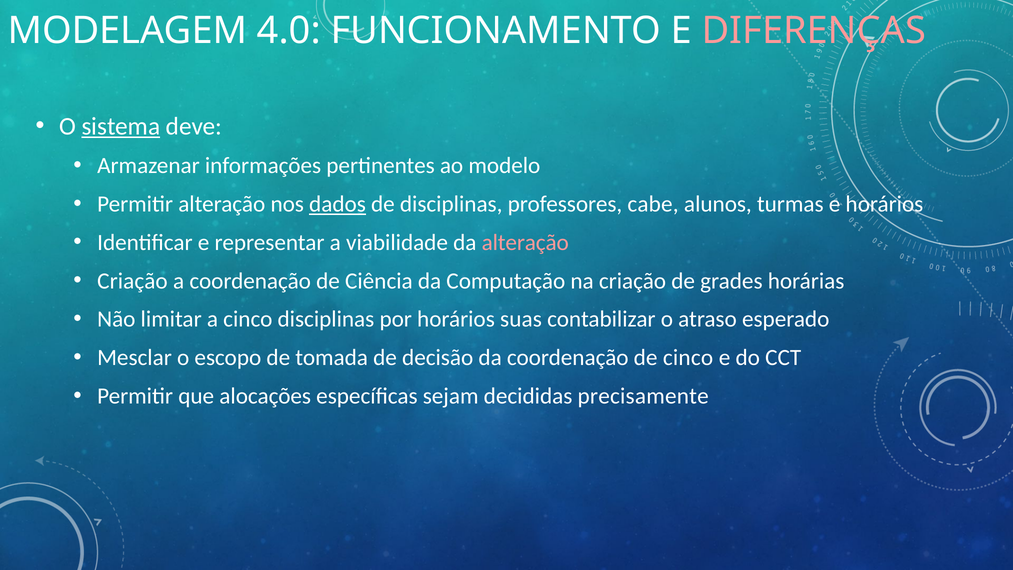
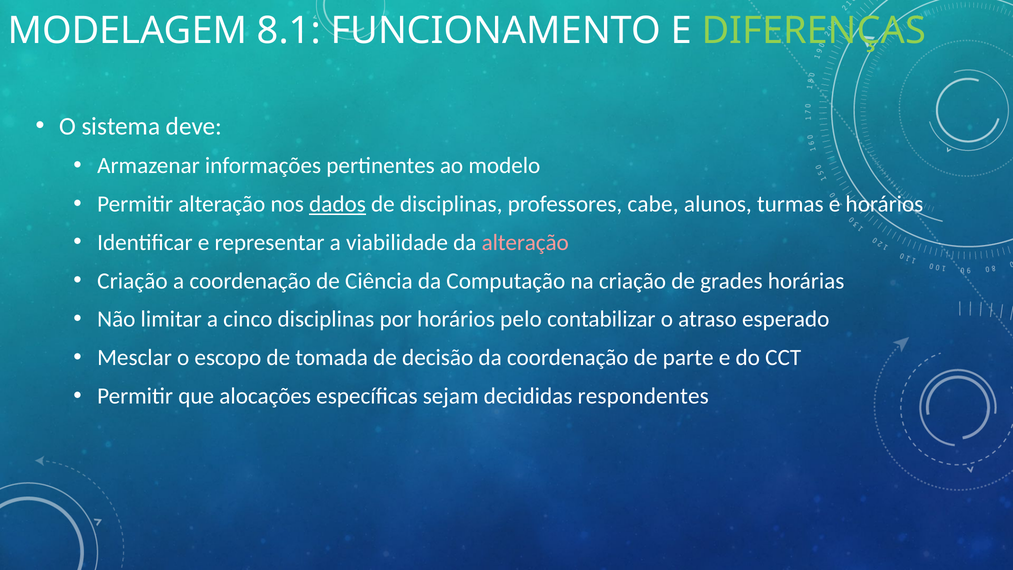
4.0: 4.0 -> 8.1 (289, 31)
DIFERENÇAS colour: pink -> light green (814, 31)
sistema underline: present -> none (121, 126)
suas: suas -> pelo (521, 319)
de cinco: cinco -> parte (688, 358)
precisamente: precisamente -> respondentes (643, 396)
